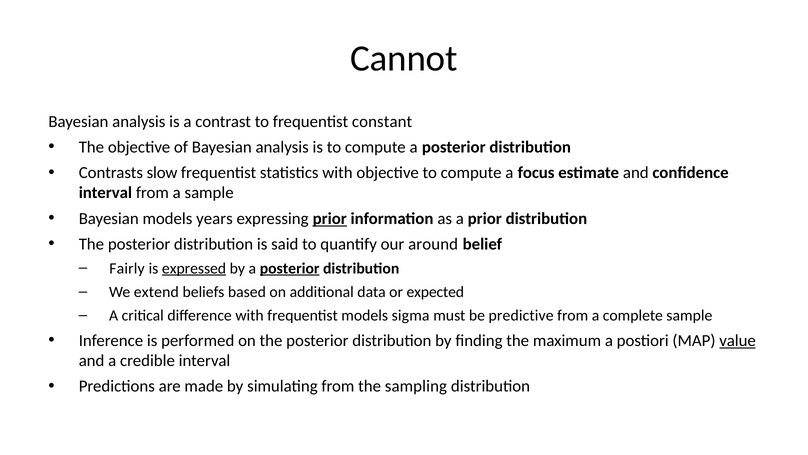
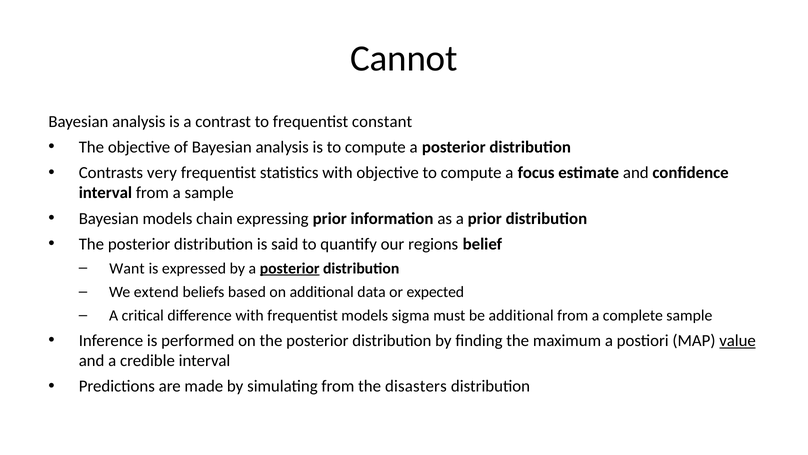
slow: slow -> very (162, 173)
years: years -> chain (214, 218)
prior underline: present -> none (330, 218)
around: around -> regions (433, 244)
Fairly: Fairly -> Want (127, 268)
expressed underline: present -> none (194, 268)
be predictive: predictive -> additional (521, 315)
sampling: sampling -> disasters (416, 386)
